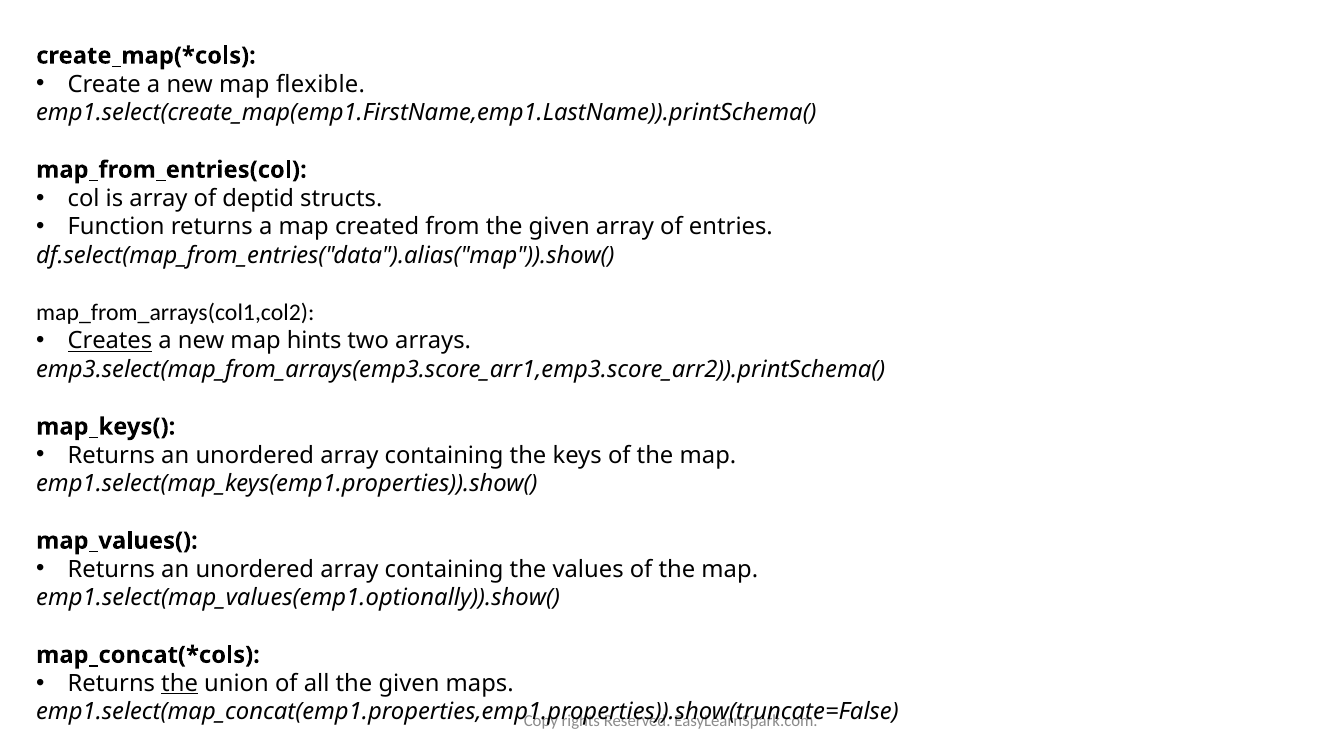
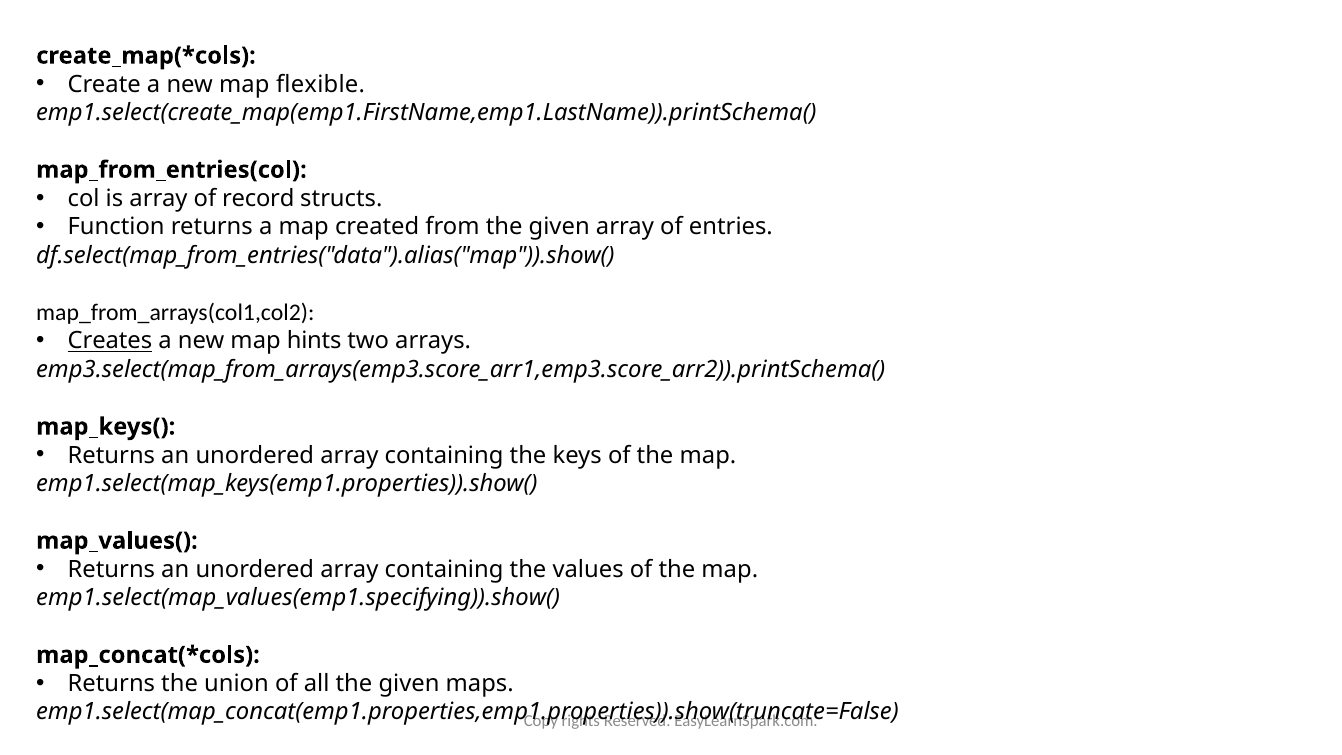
deptid: deptid -> record (258, 198)
emp1.select(map_values(emp1.optionally)).show(: emp1.select(map_values(emp1.optionally)).show( -> emp1.select(map_values(emp1.specifying)).show( (298, 598)
the underline: present -> none (180, 683)
